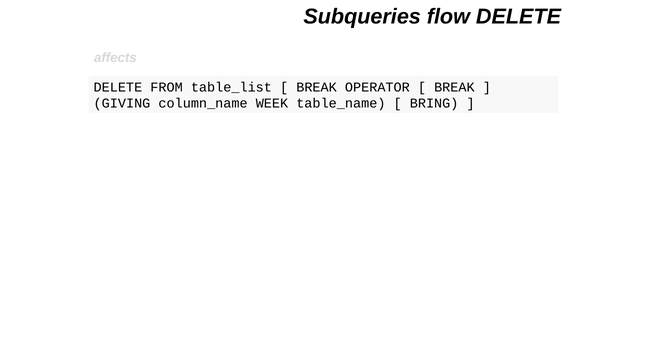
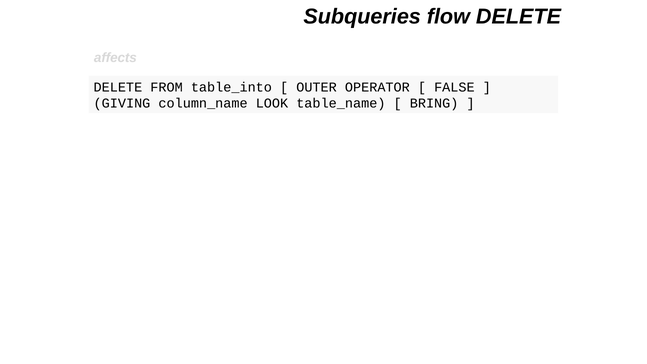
table_list: table_list -> table_into (231, 87)
BREAK: BREAK -> OUTER (317, 87)
BREAK: BREAK -> FALSE (454, 87)
WEEK: WEEK -> LOOK (272, 103)
